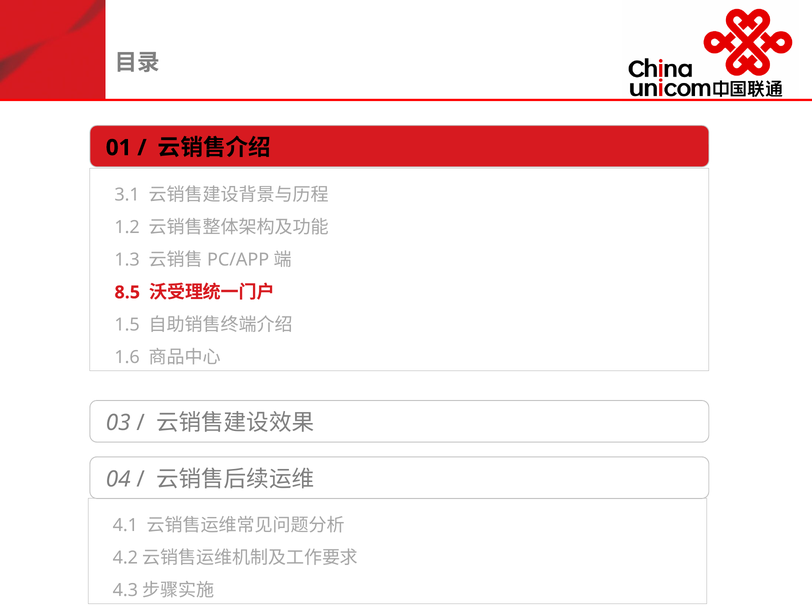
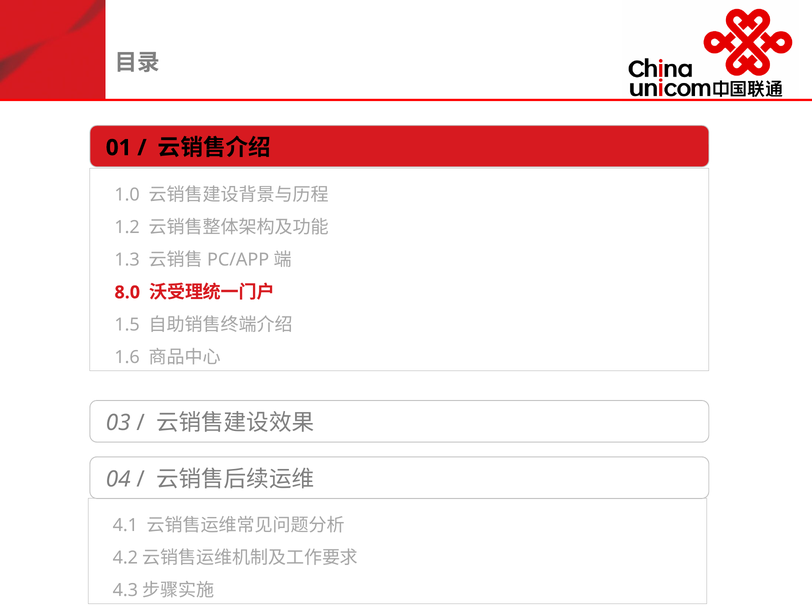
3.1: 3.1 -> 1.0 (127, 195)
8.5: 8.5 -> 8.0 (127, 292)
